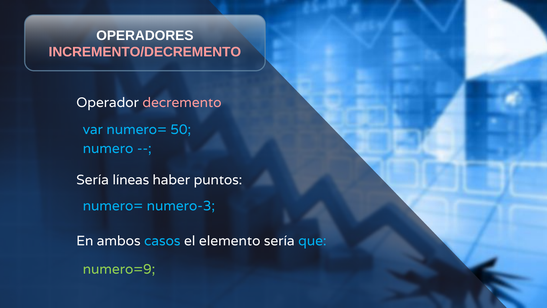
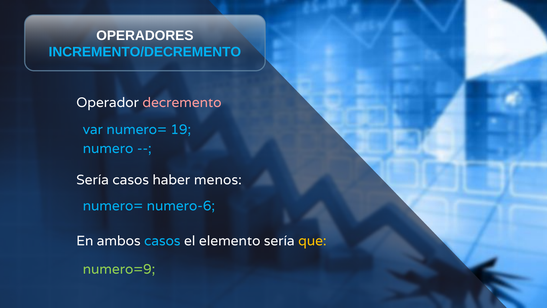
INCREMENTO/DECREMENTO colour: pink -> light blue (145, 52)
50: 50 -> 19 (181, 130)
Sería líneas: líneas -> casos (131, 180)
puntos: puntos -> menos (218, 180)
numero-3: numero-3 -> numero-6 (181, 206)
que colour: light blue -> yellow (312, 241)
